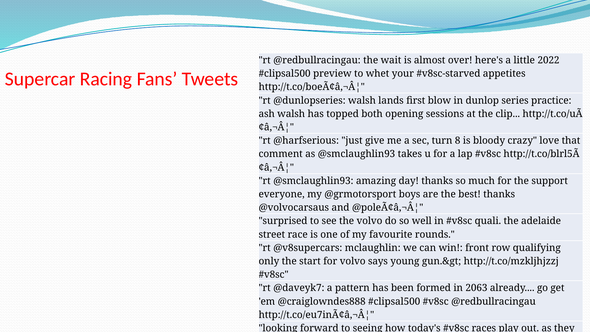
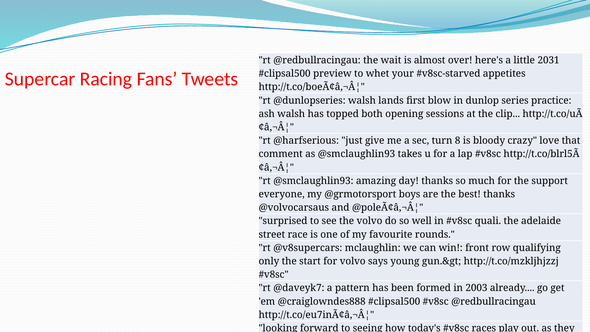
2022: 2022 -> 2031 (549, 60)
2063: 2063 -> 2003 (476, 288)
